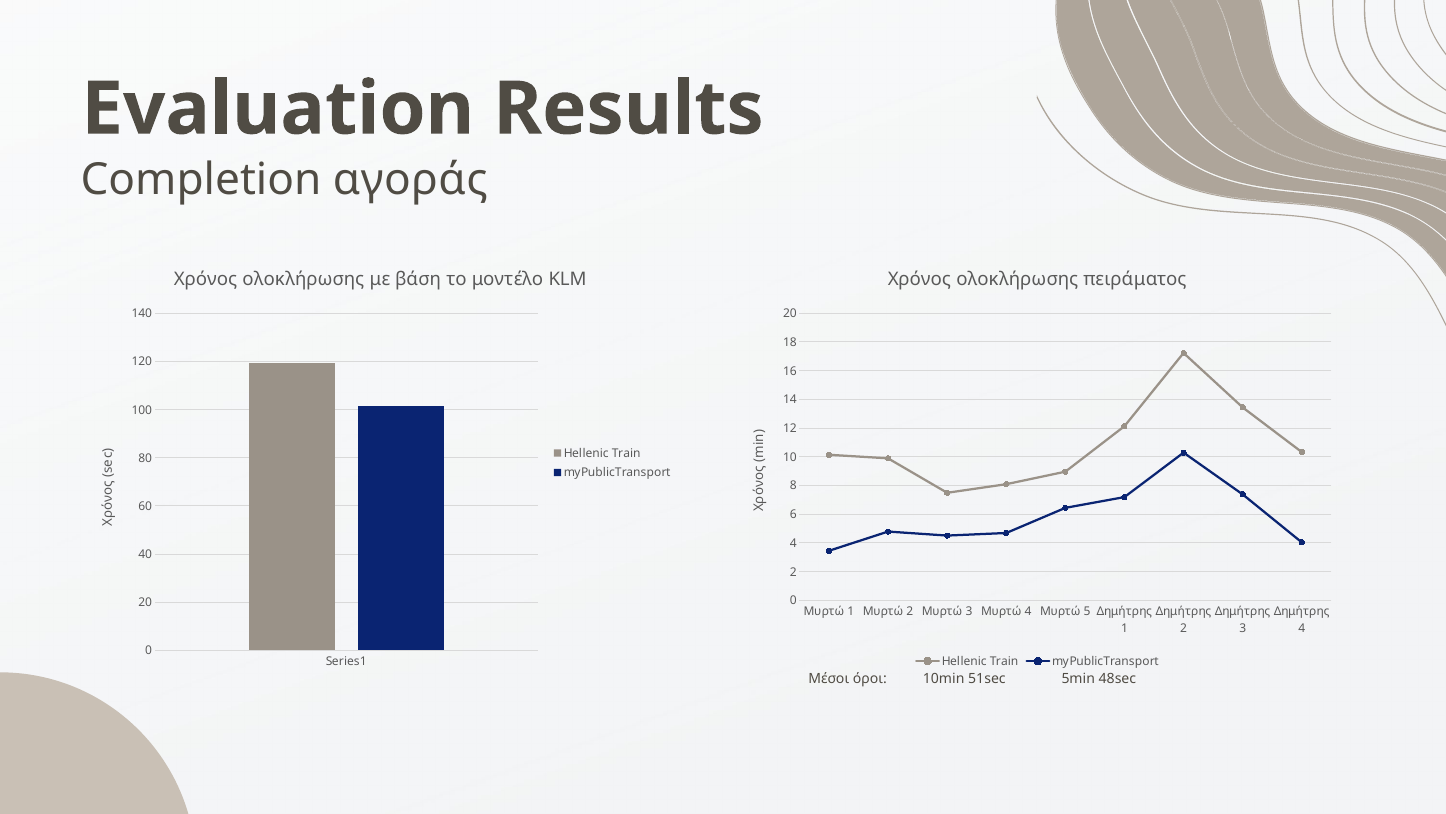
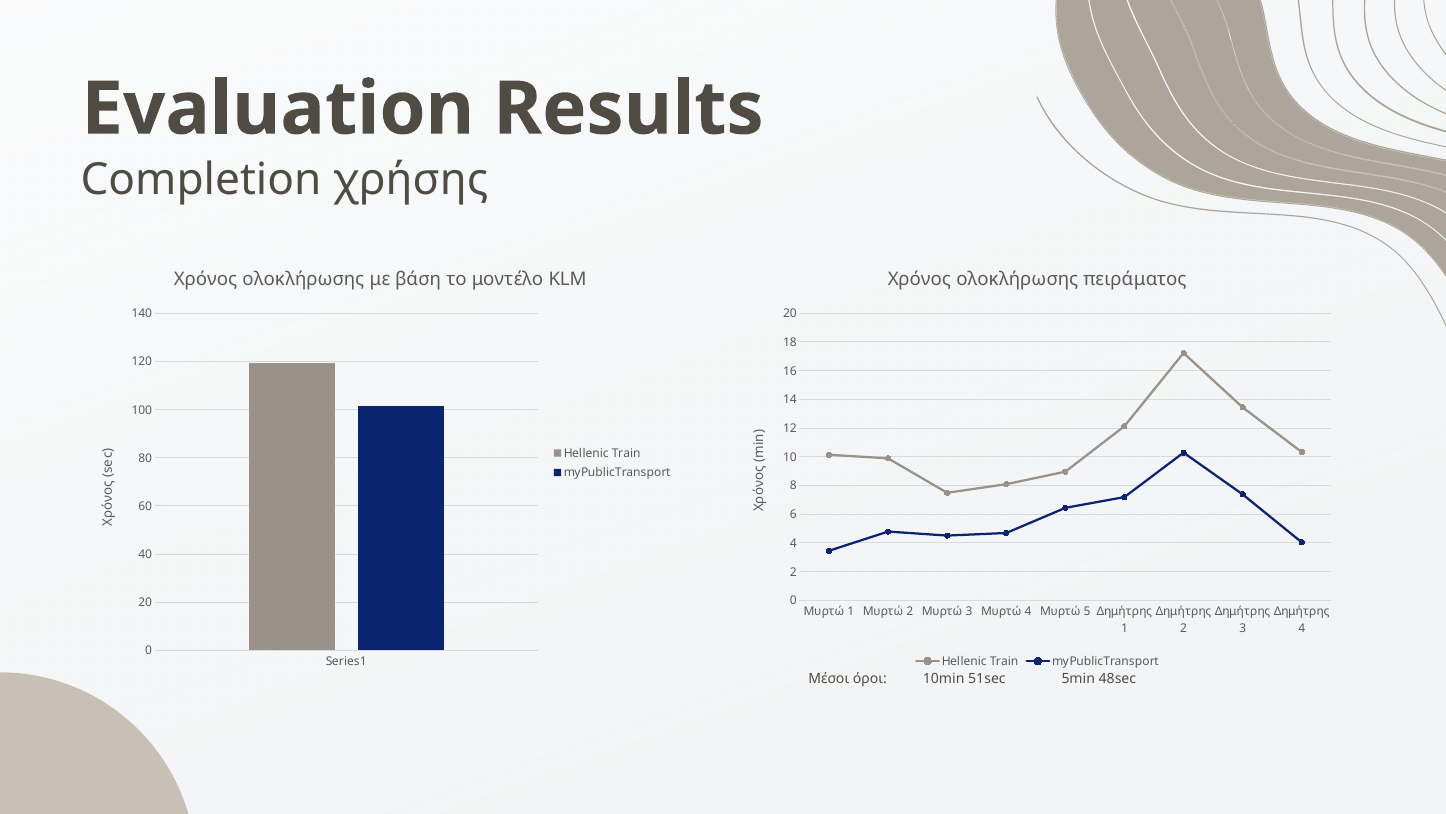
αγοράς: αγοράς -> χρήσης (411, 180)
